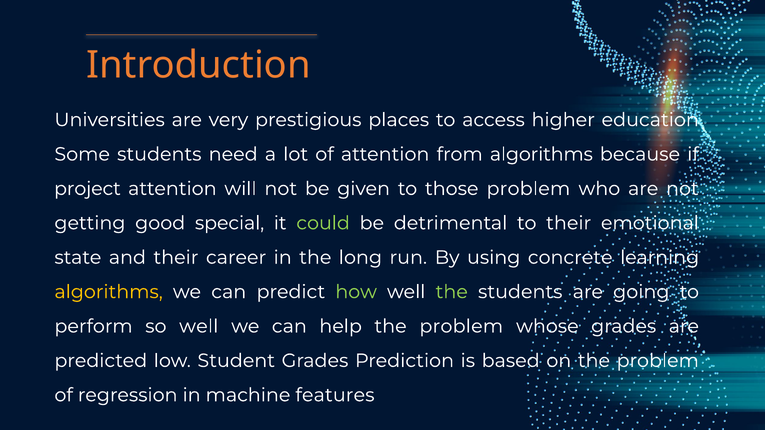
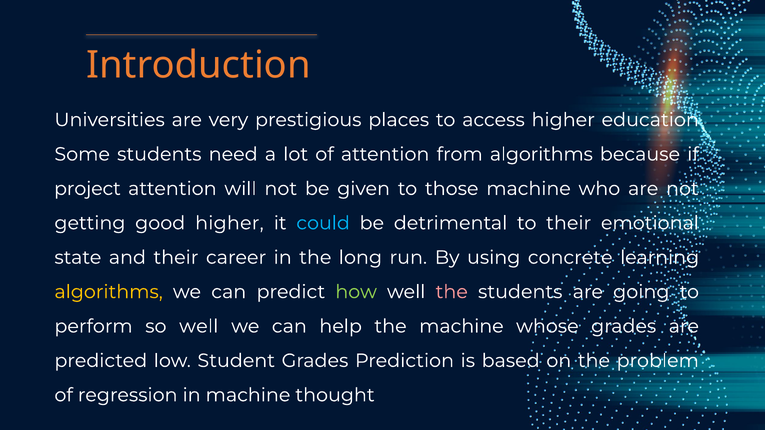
those problem: problem -> machine (529, 189)
good special: special -> higher (229, 223)
could colour: light green -> light blue (323, 223)
the colour: light green -> pink (452, 292)
help the problem: problem -> machine (461, 326)
features: features -> thought (335, 395)
